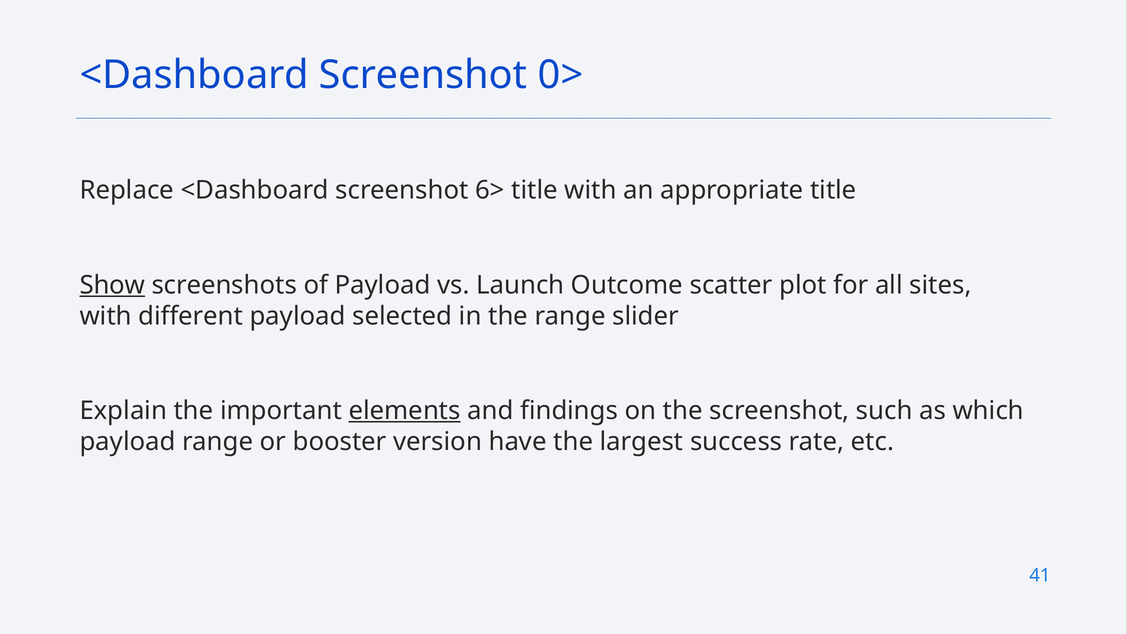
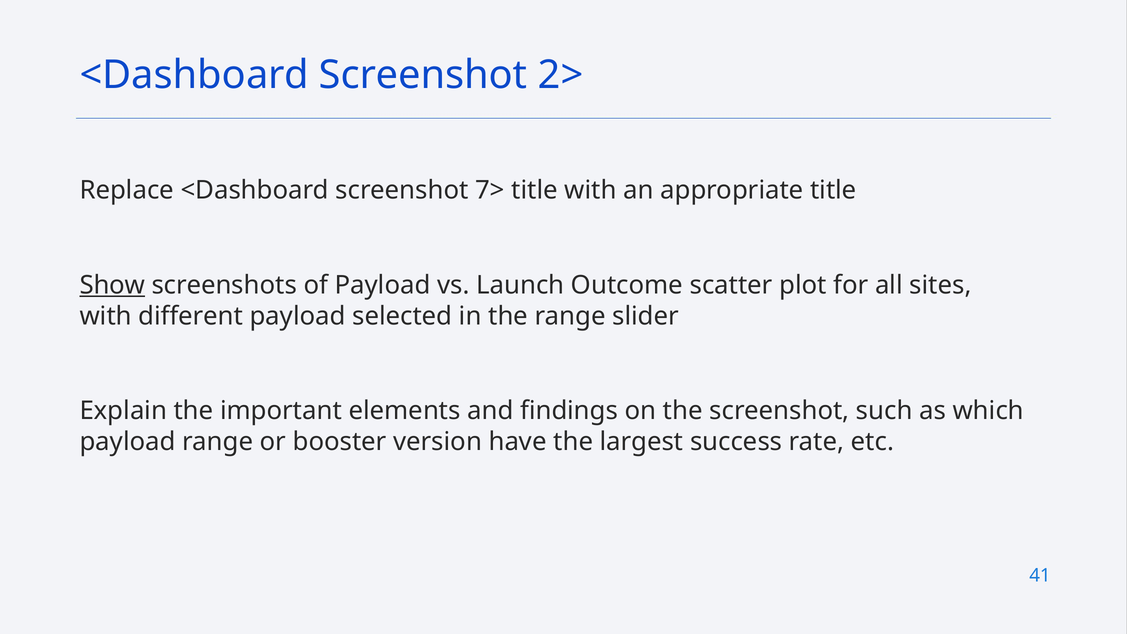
0>: 0> -> 2> (561, 75)
6>: 6> -> 7> (490, 190)
elements underline: present -> none (405, 411)
